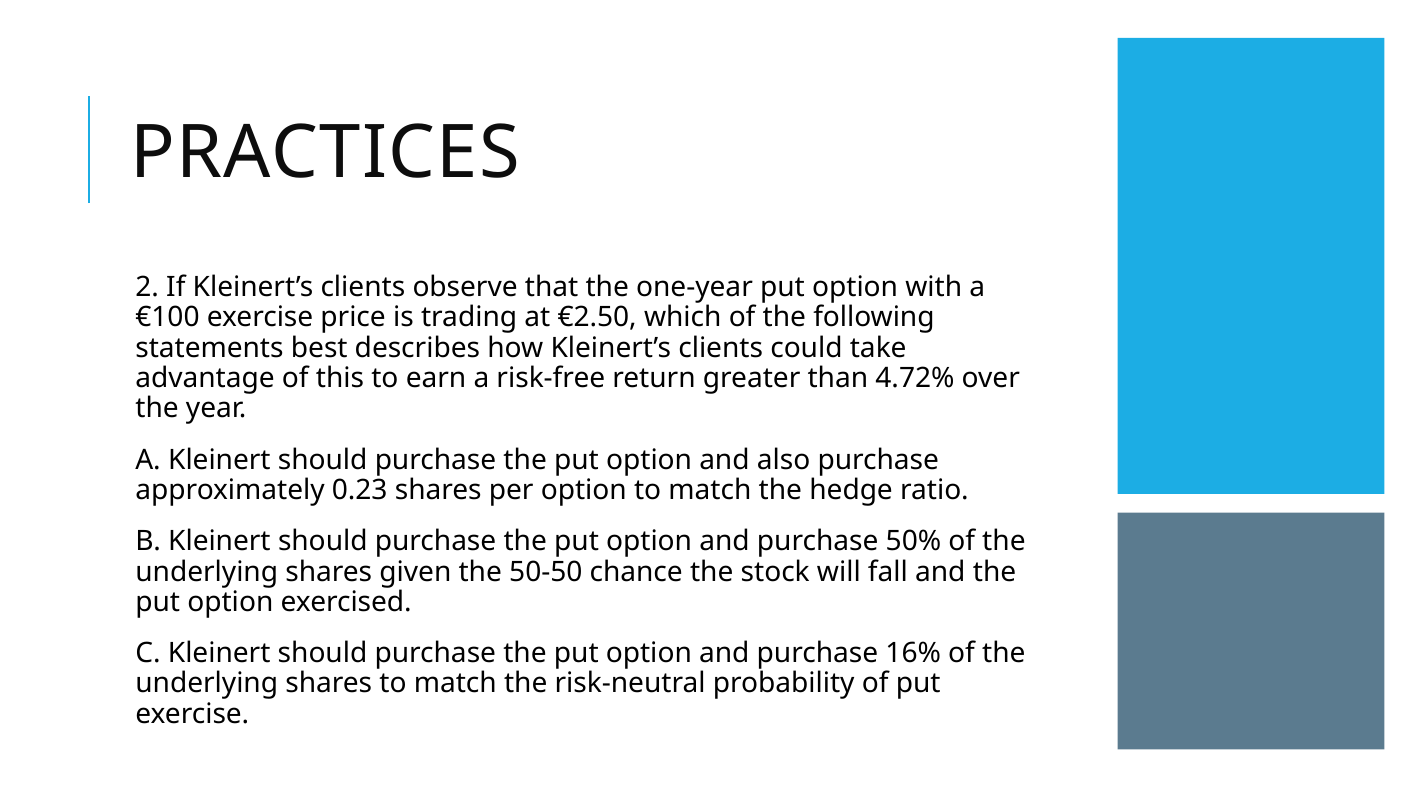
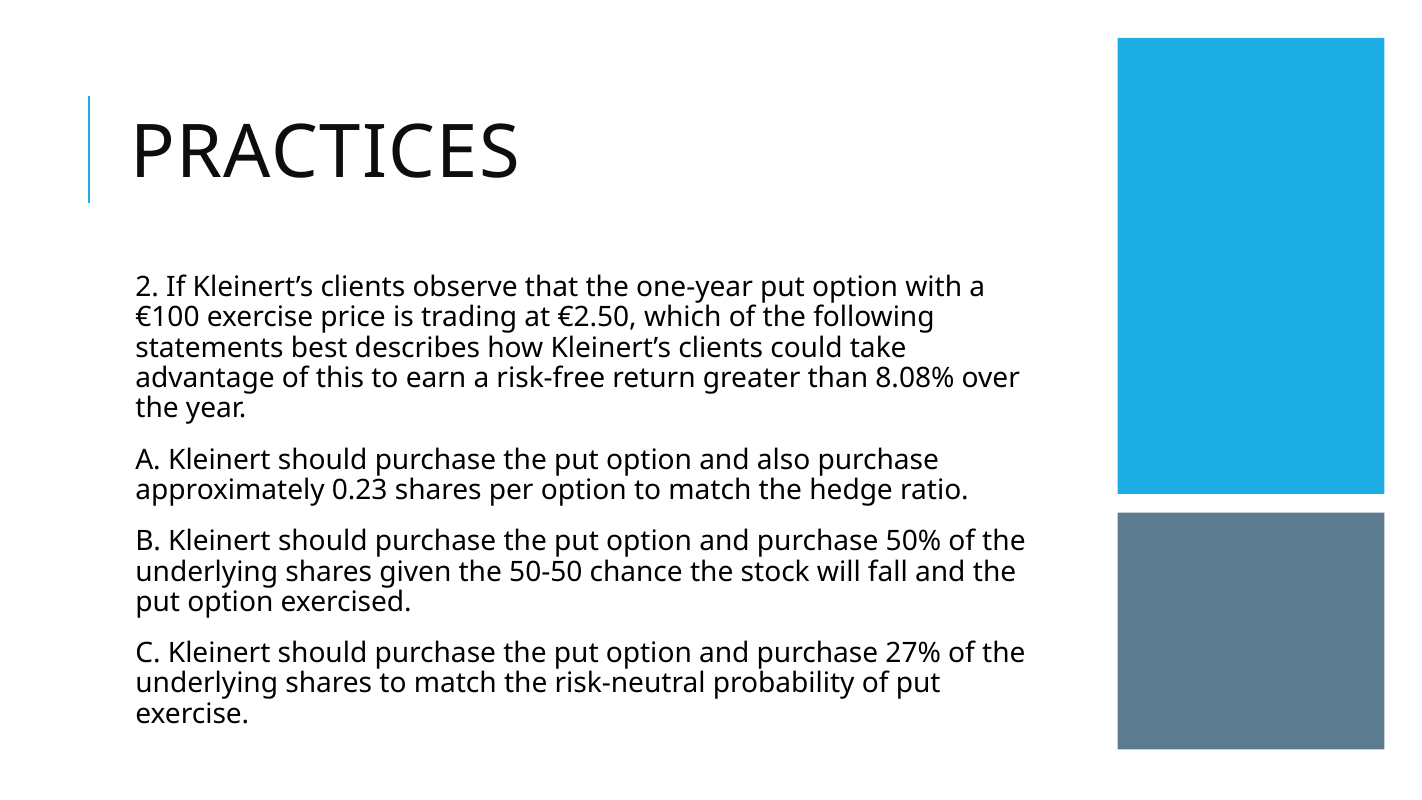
4.72%: 4.72% -> 8.08% (915, 378)
16%: 16% -> 27% (913, 653)
